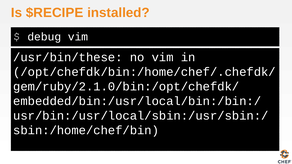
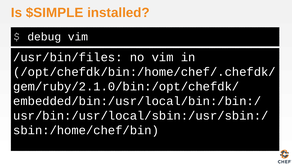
$RECIPE: $RECIPE -> $SIMPLE (55, 13)
/usr/bin/these: /usr/bin/these -> /usr/bin/files (68, 57)
